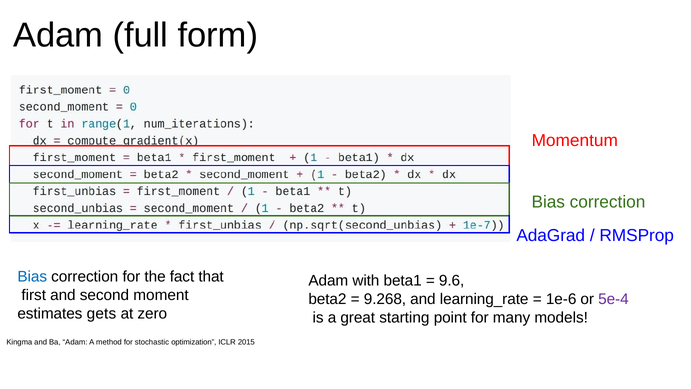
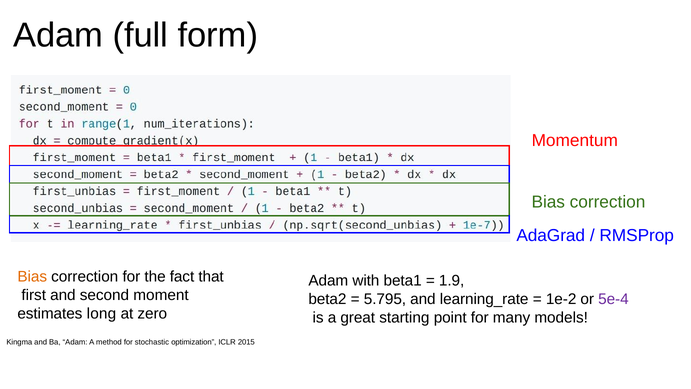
Bias colour: blue -> orange (32, 276)
9.6: 9.6 -> 1.9 (452, 280)
9.268: 9.268 -> 5.795 (385, 299)
1e-6: 1e-6 -> 1e-2 (561, 299)
gets: gets -> long (101, 313)
